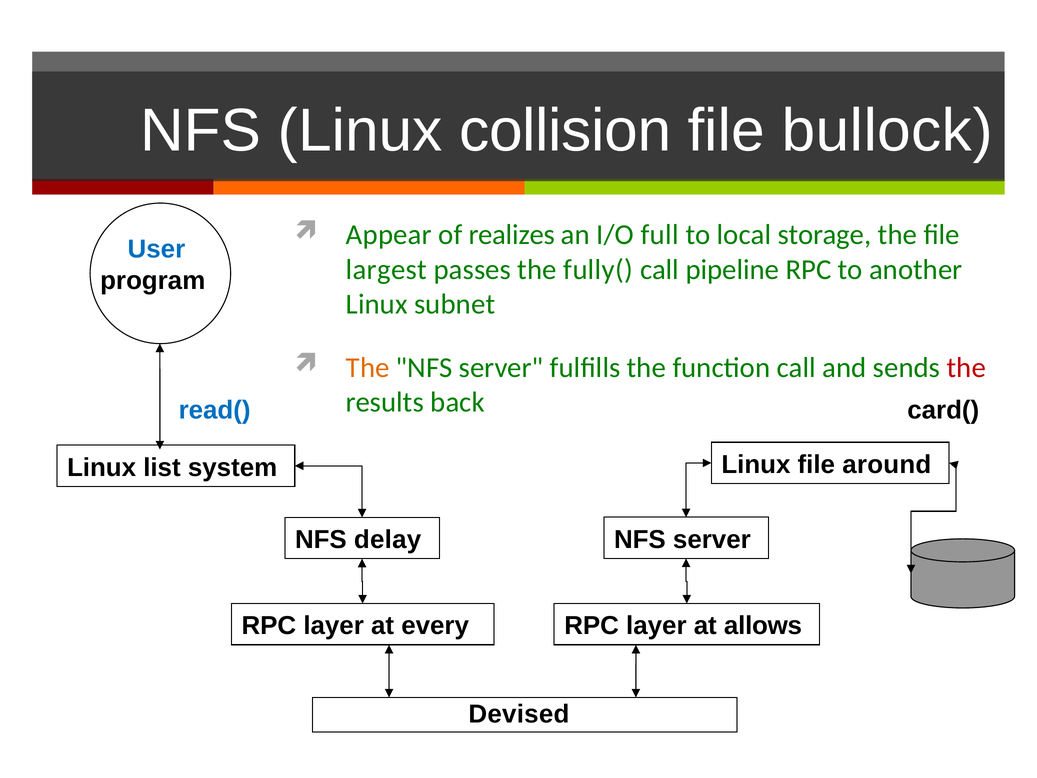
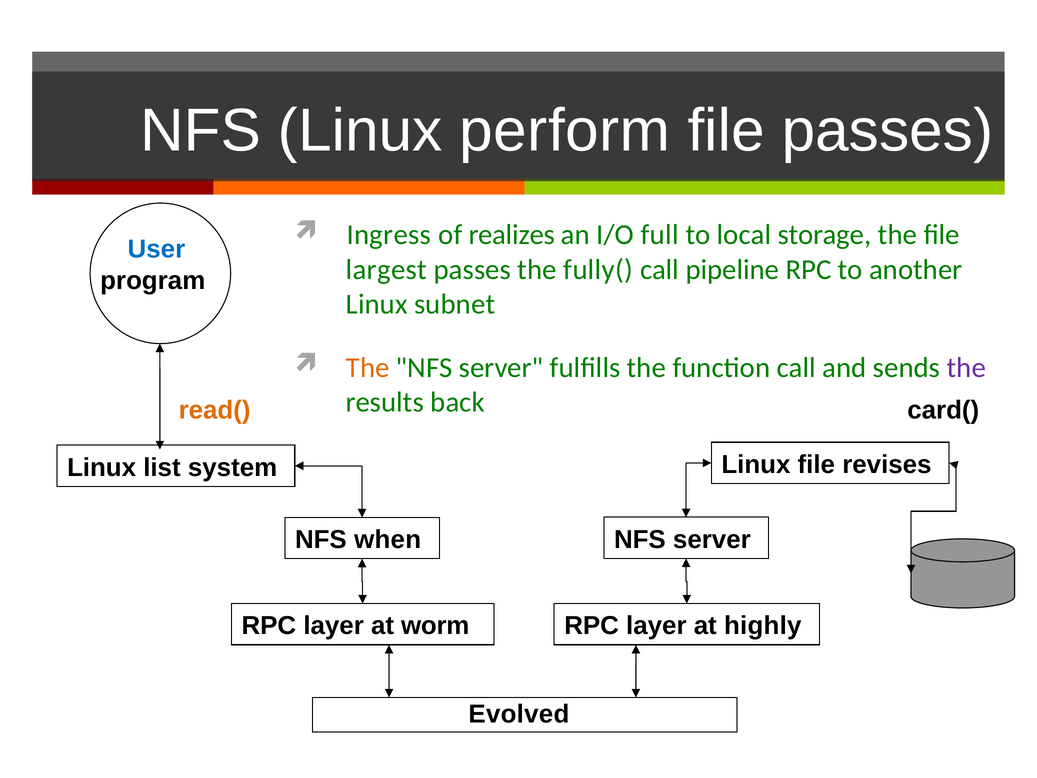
collision: collision -> perform (565, 131)
file bullock: bullock -> passes (887, 131)
Appear: Appear -> Ingress (389, 235)
the colour: red -> purple (966, 367)
read( colour: blue -> orange (215, 410)
around: around -> revises (887, 465)
delay: delay -> when (388, 540)
every: every -> worm (435, 626)
allows: allows -> highly (763, 626)
Devised: Devised -> Evolved (519, 714)
